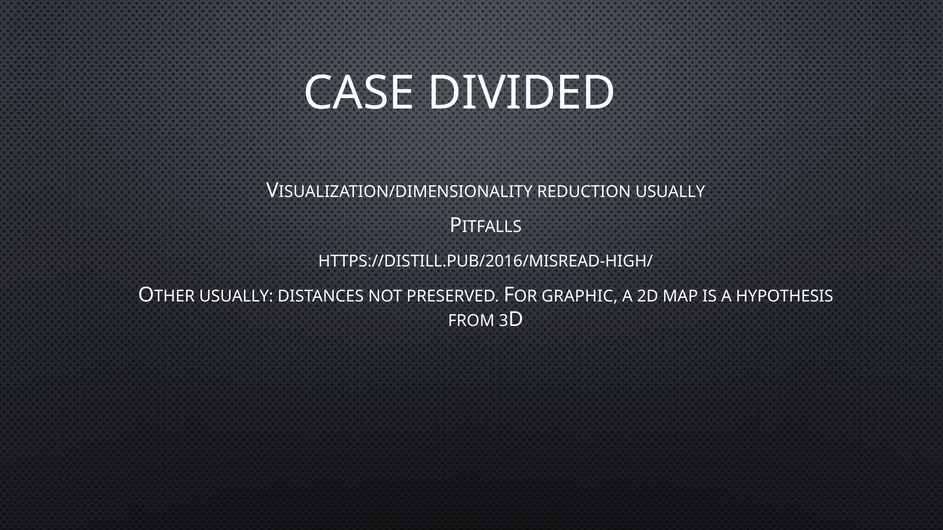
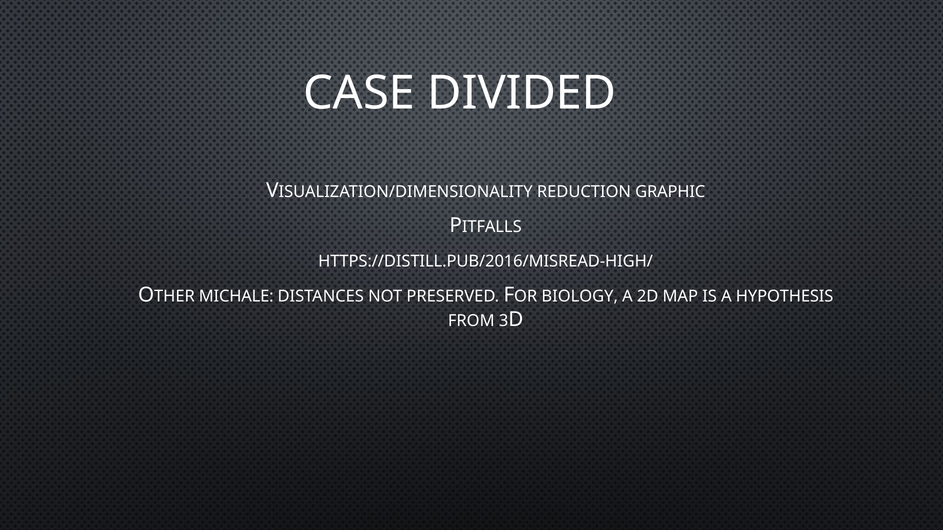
REDUCTION USUALLY: USUALLY -> GRAPHIC (670, 192)
USUALLY: USUALLY -> MICHALE (236, 296)
GRAPHIC: GRAPHIC -> BIOLOGY (580, 296)
